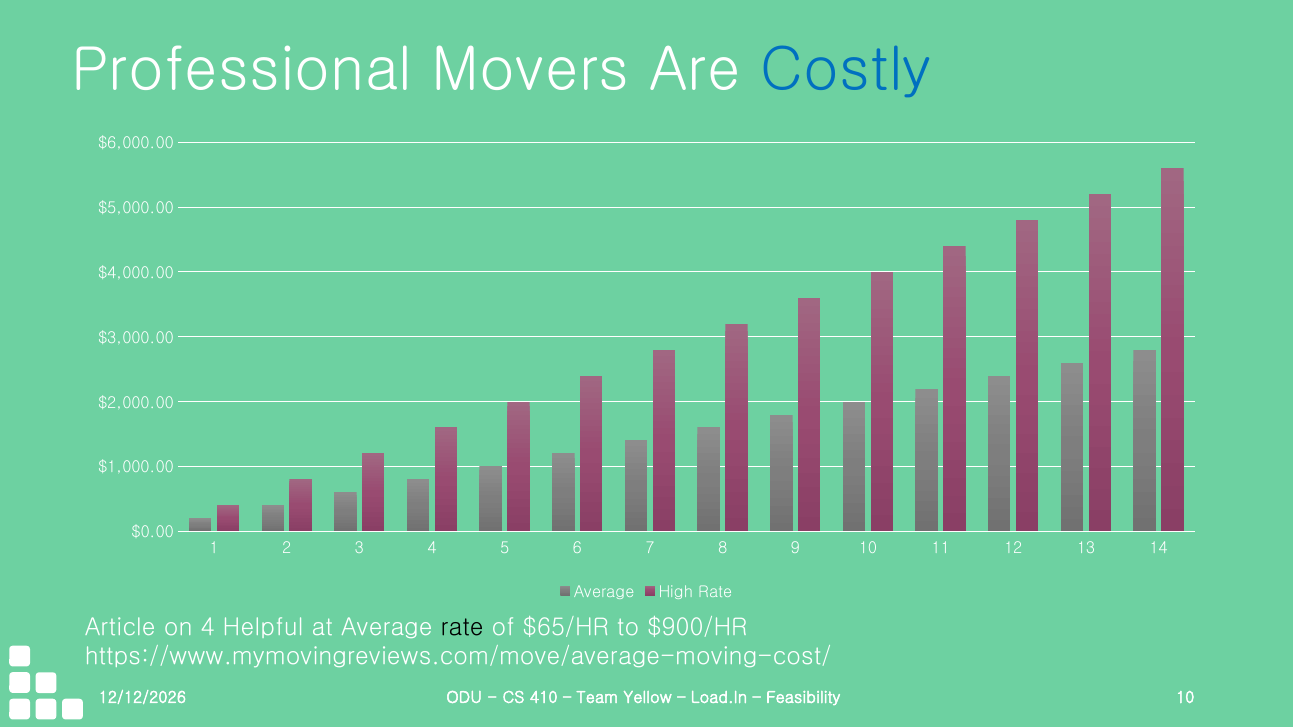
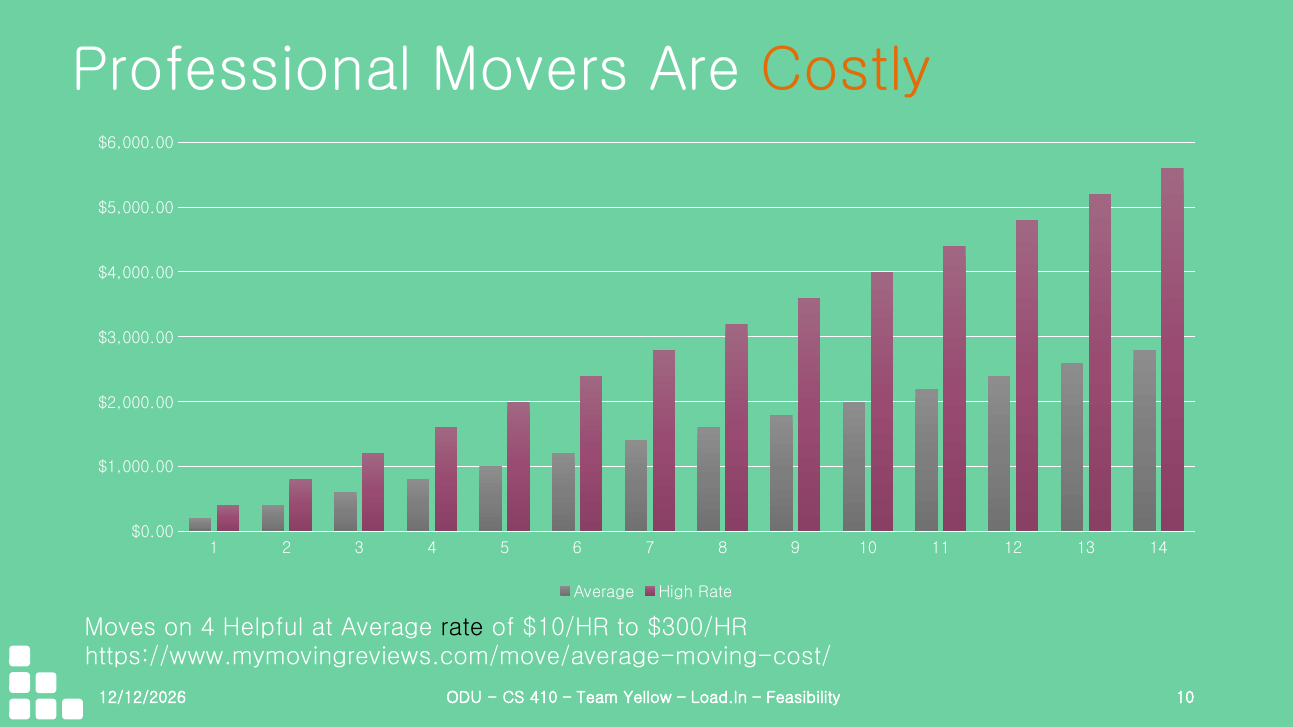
Costly colour: blue -> orange (847, 70)
Article: Article -> Moves (120, 627)
$65/HR: $65/HR -> $10/HR (566, 627)
$900/HR: $900/HR -> $300/HR (697, 627)
